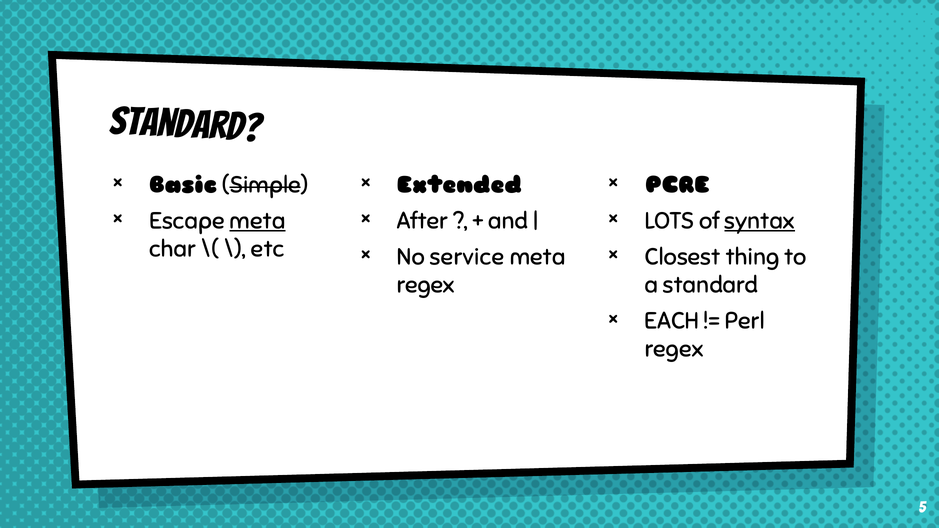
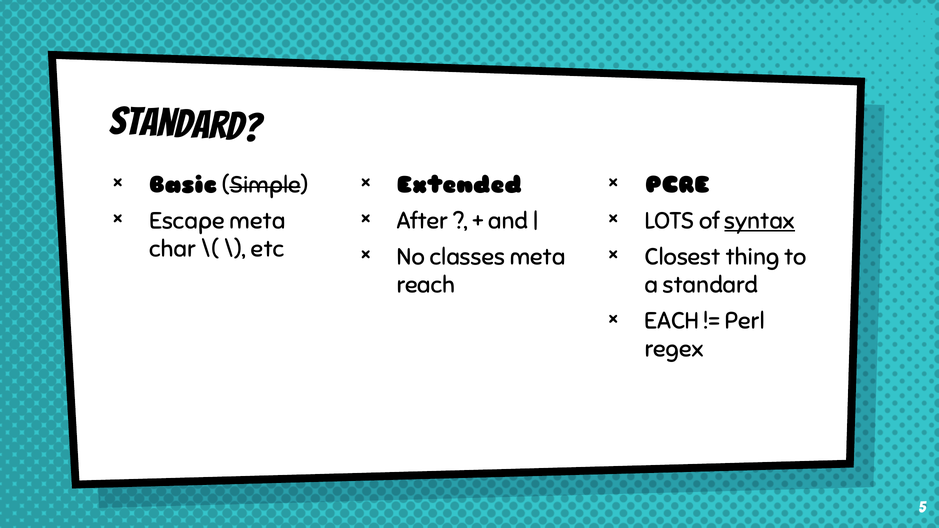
meta underline: present -> none (258, 221)
service: service -> classes (467, 257)
regex: regex -> reach (426, 285)
